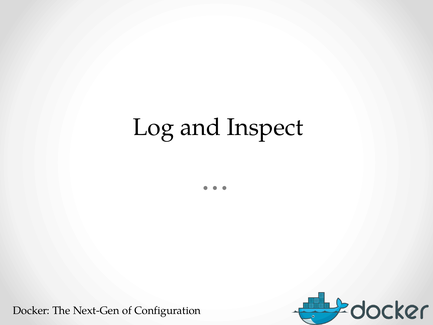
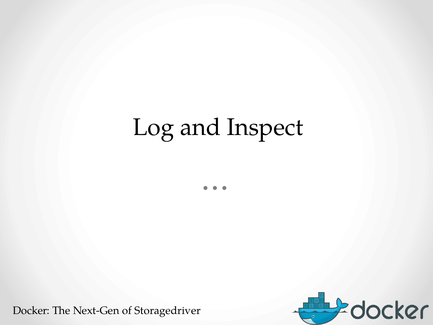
Configuration: Configuration -> Storagedriver (168, 310)
